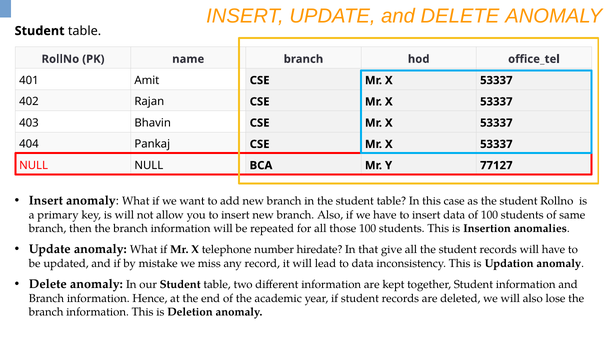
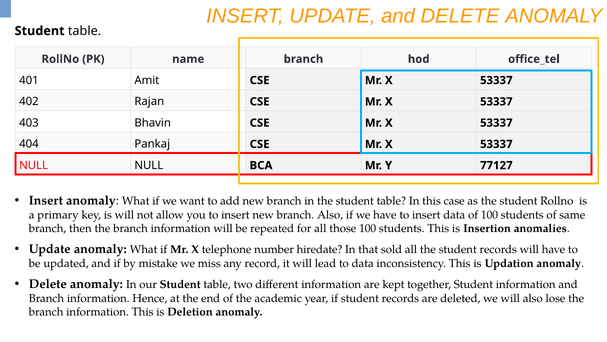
give: give -> sold (392, 249)
